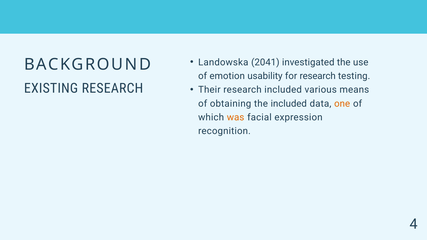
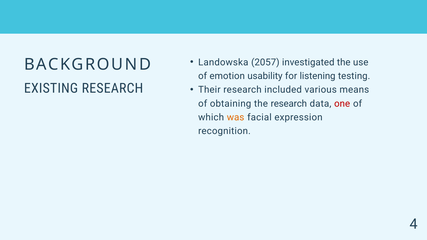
2041: 2041 -> 2057 (265, 62)
for research: research -> listening (318, 76)
the included: included -> research (289, 104)
one colour: orange -> red (342, 104)
